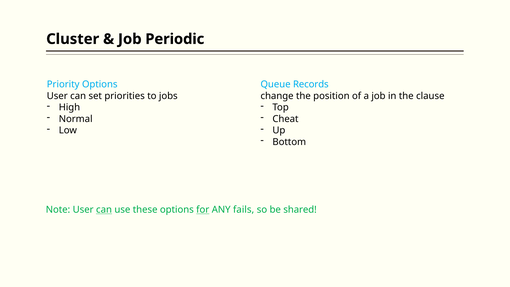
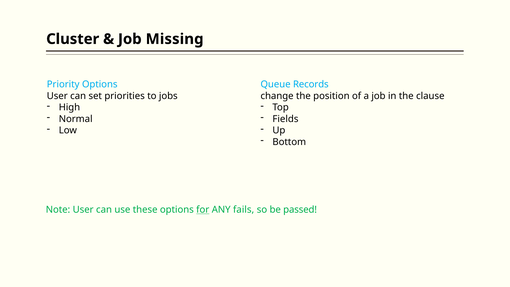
Periodic: Periodic -> Missing (175, 39)
Cheat: Cheat -> Fields (285, 119)
can underline: present -> none (104, 210)
shared: shared -> passed (300, 210)
